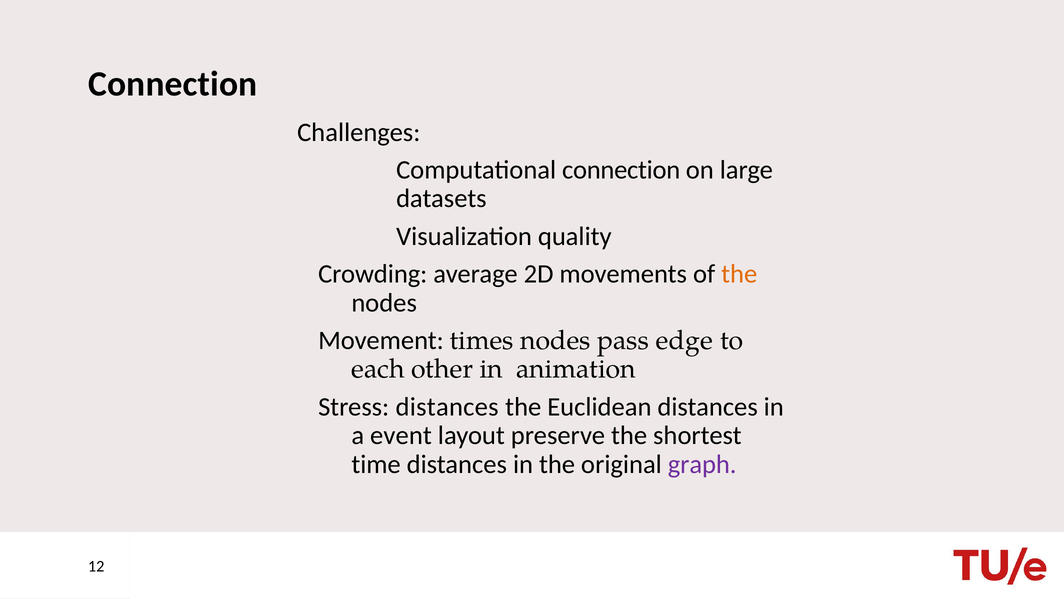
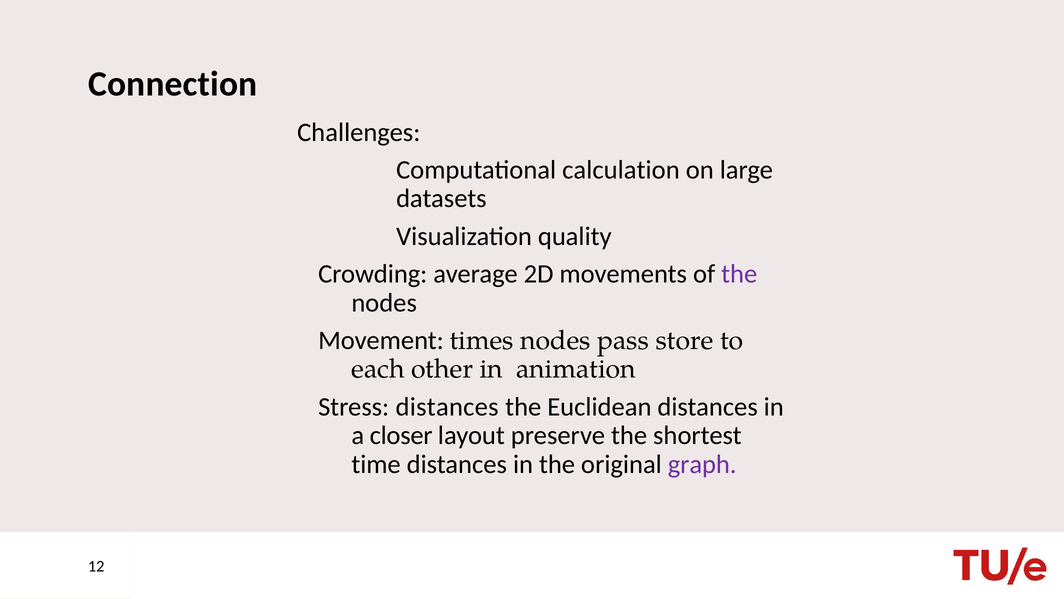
Computational connection: connection -> calculation (621, 170)
the colour: orange -> purple (739, 274)
edge: edge -> store (685, 340)
event: event -> closer (401, 435)
